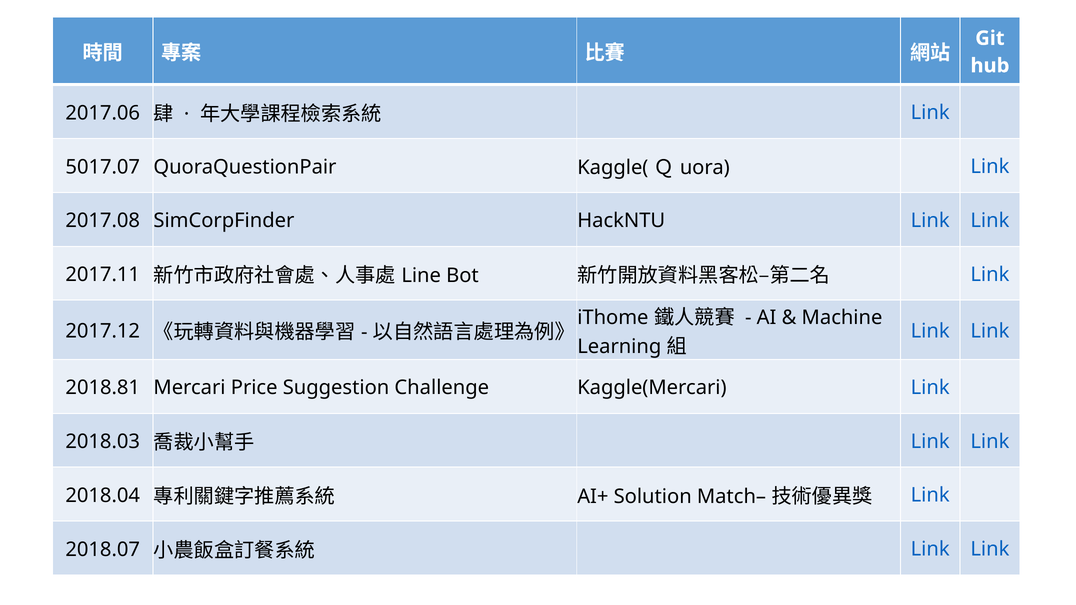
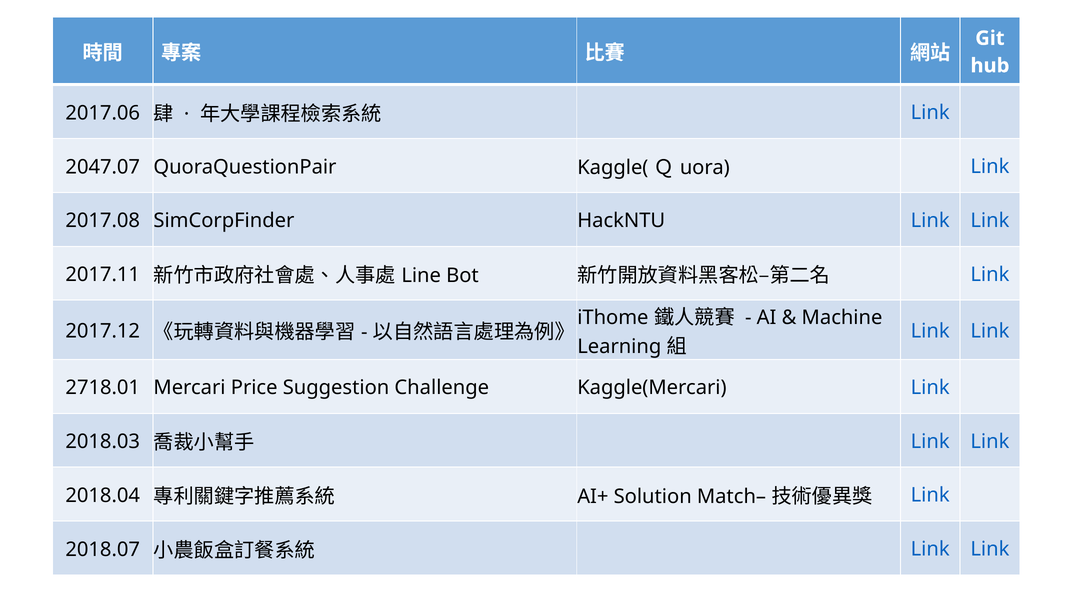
5017.07: 5017.07 -> 2047.07 (103, 167)
2018.81: 2018.81 -> 2718.01 (103, 388)
